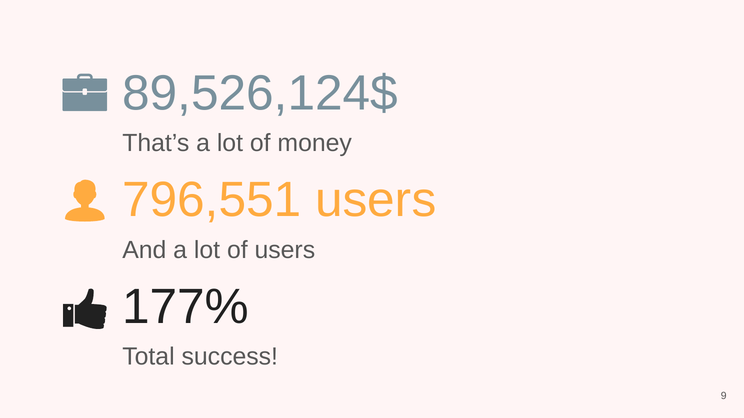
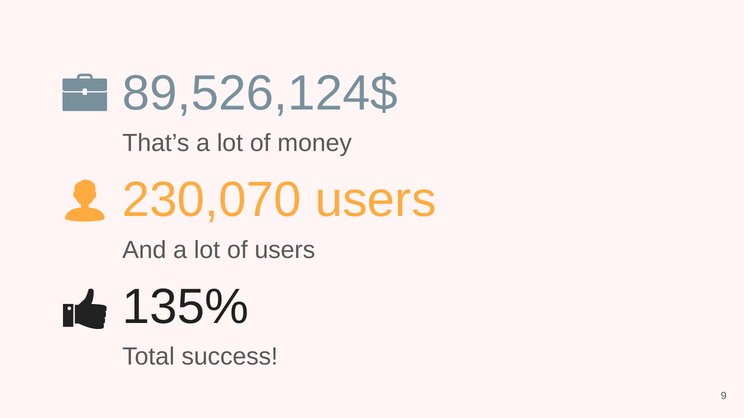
796,551: 796,551 -> 230,070 (212, 200)
177%: 177% -> 135% (186, 307)
